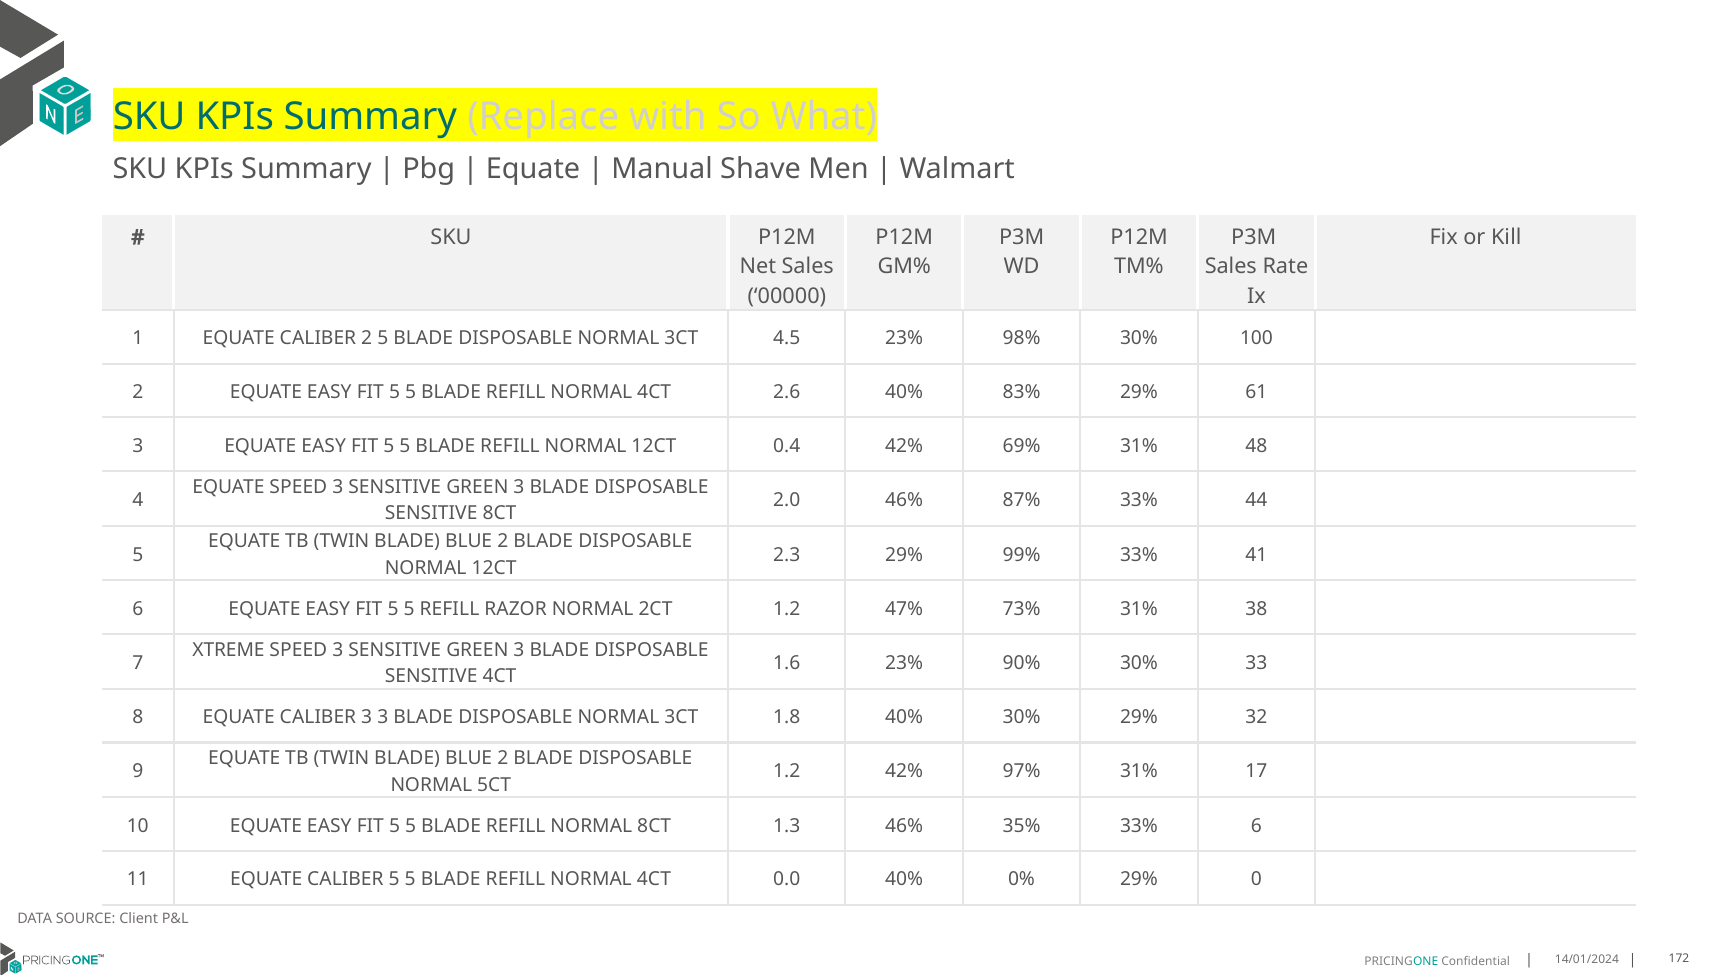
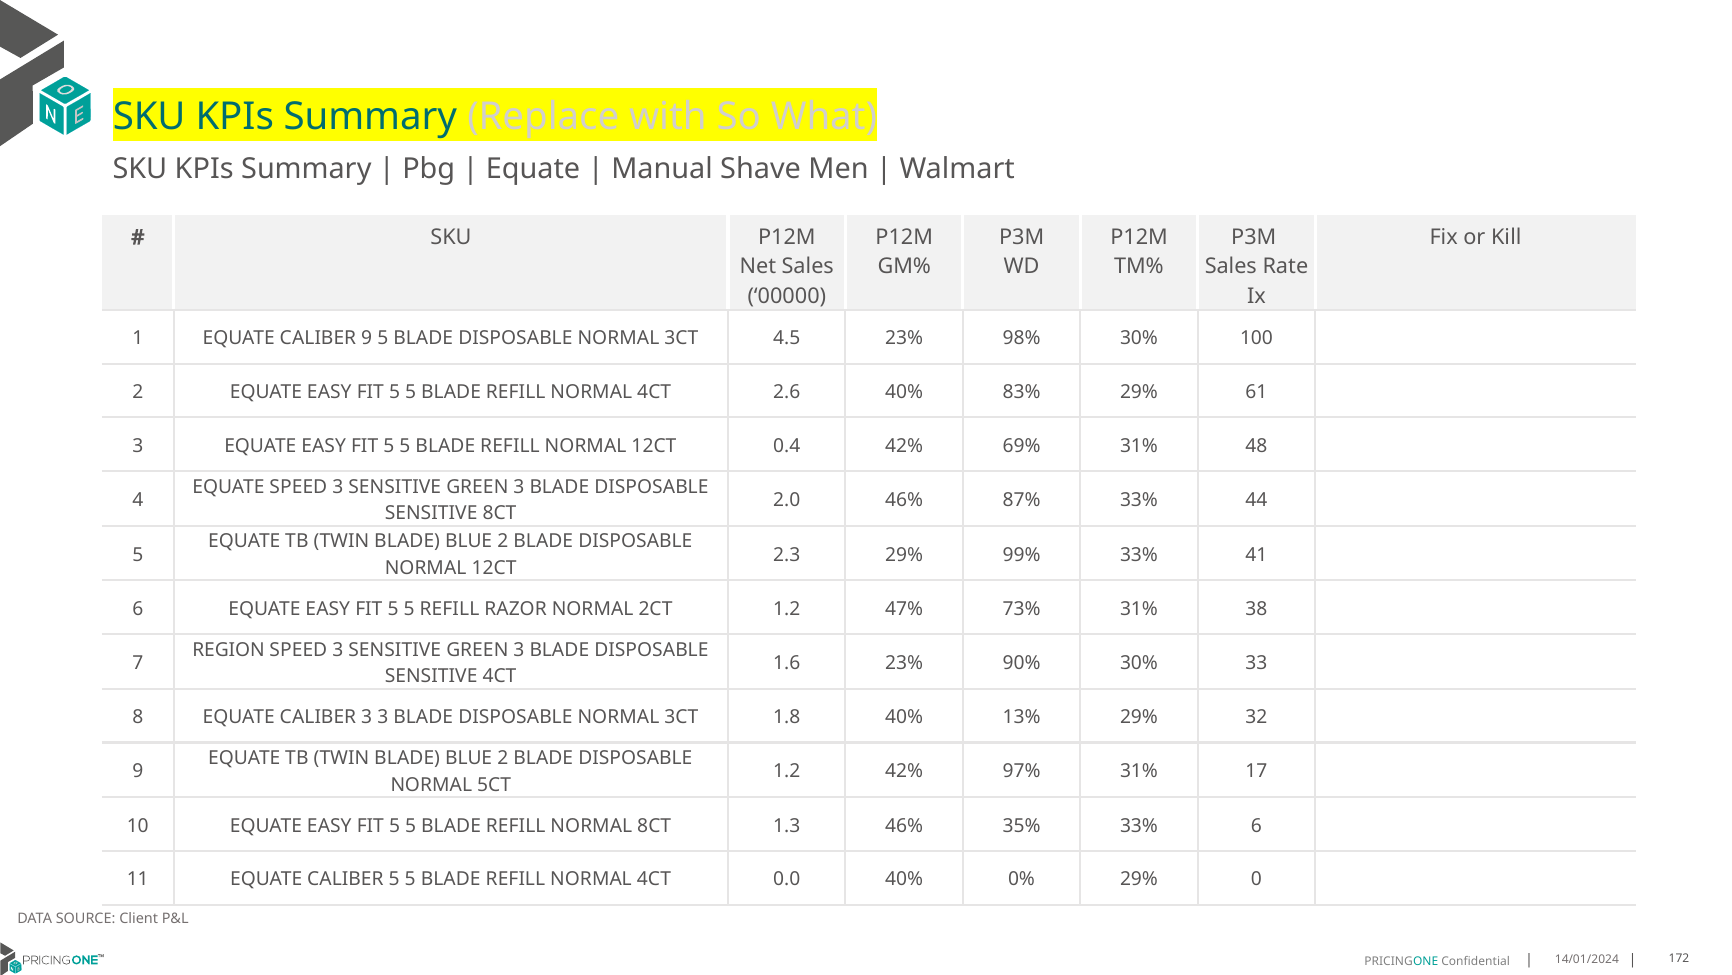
CALIBER 2: 2 -> 9 (367, 338)
XTREME: XTREME -> REGION (228, 649)
40% 30%: 30% -> 13% (1022, 717)
